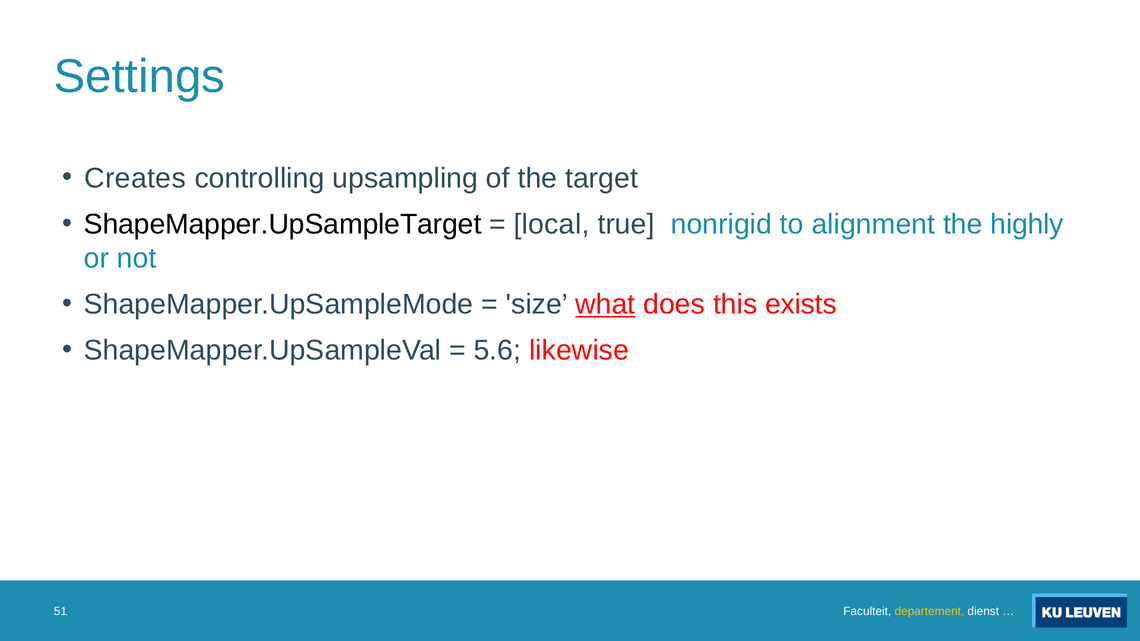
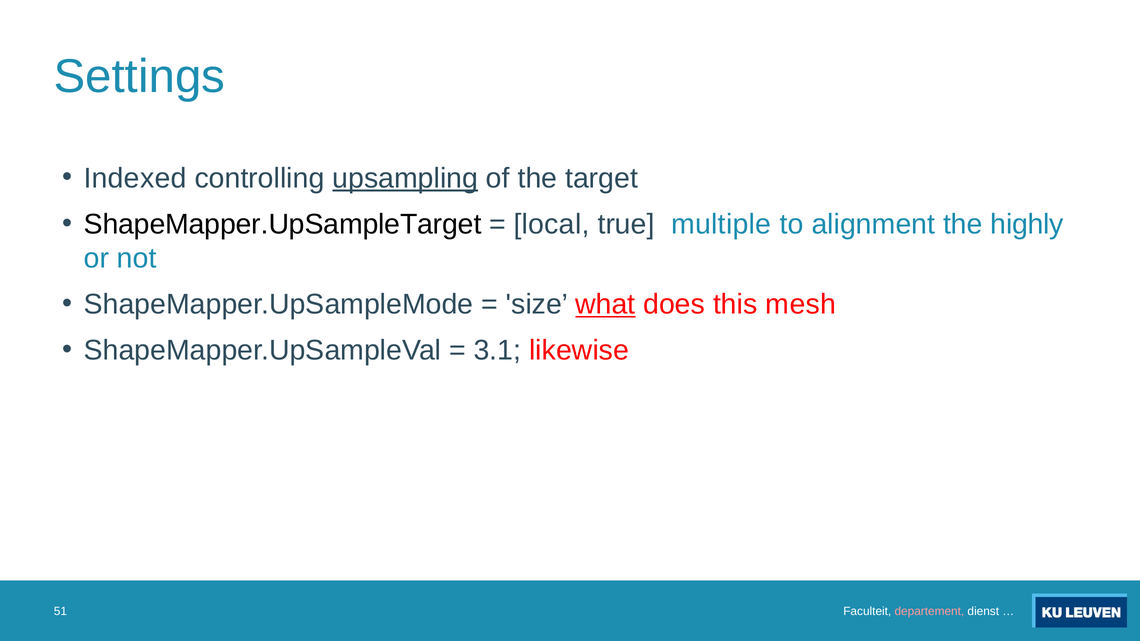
Creates: Creates -> Indexed (135, 178)
upsampling underline: none -> present (405, 178)
nonrigid: nonrigid -> multiple (721, 224)
exists: exists -> mesh (801, 305)
5.6: 5.6 -> 3.1 (497, 351)
departement colour: yellow -> pink (929, 612)
